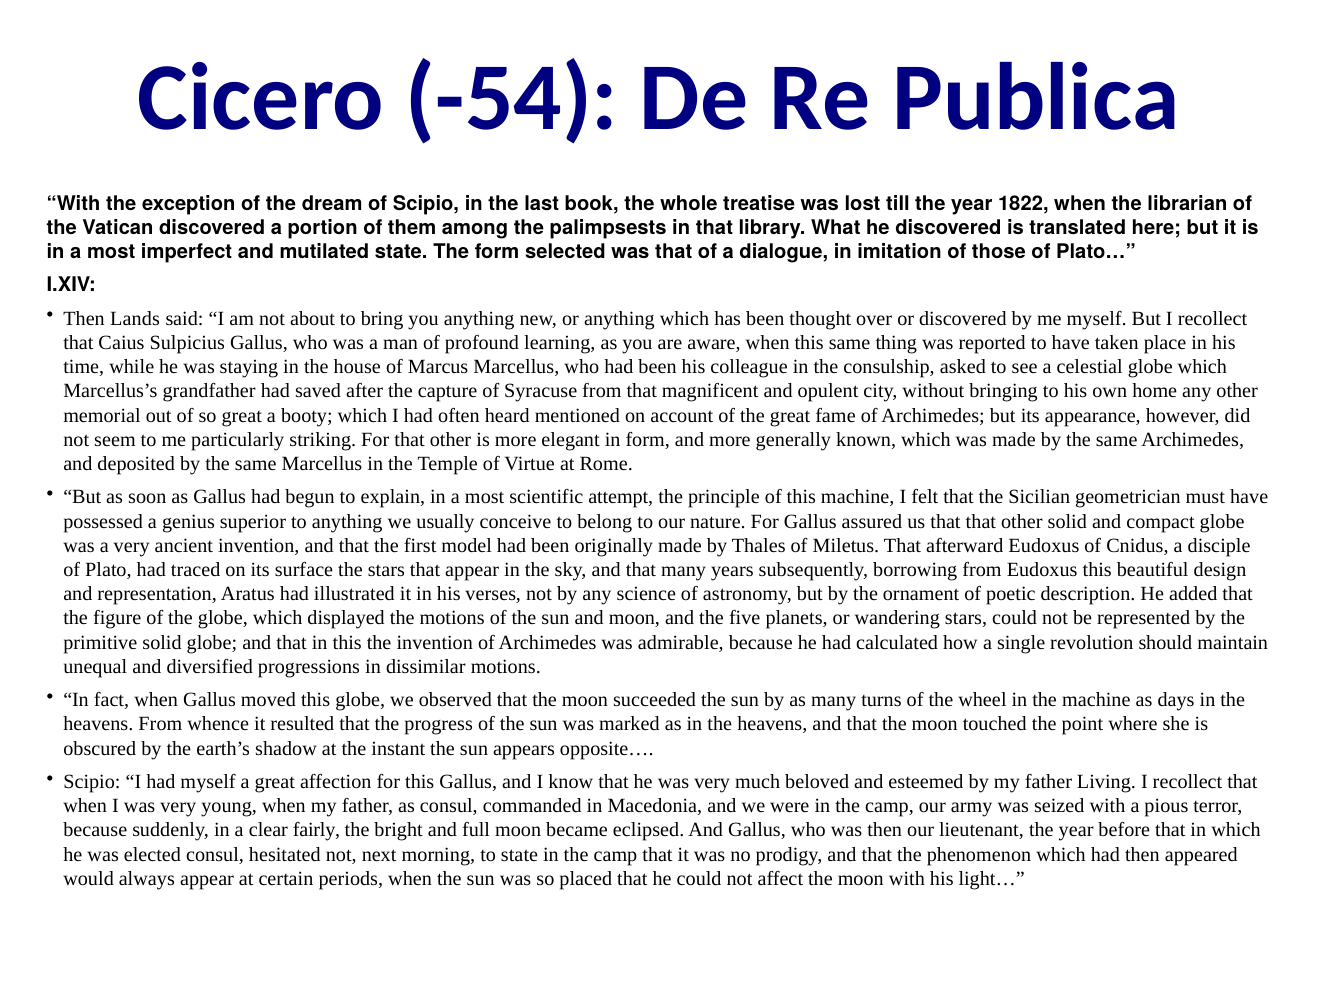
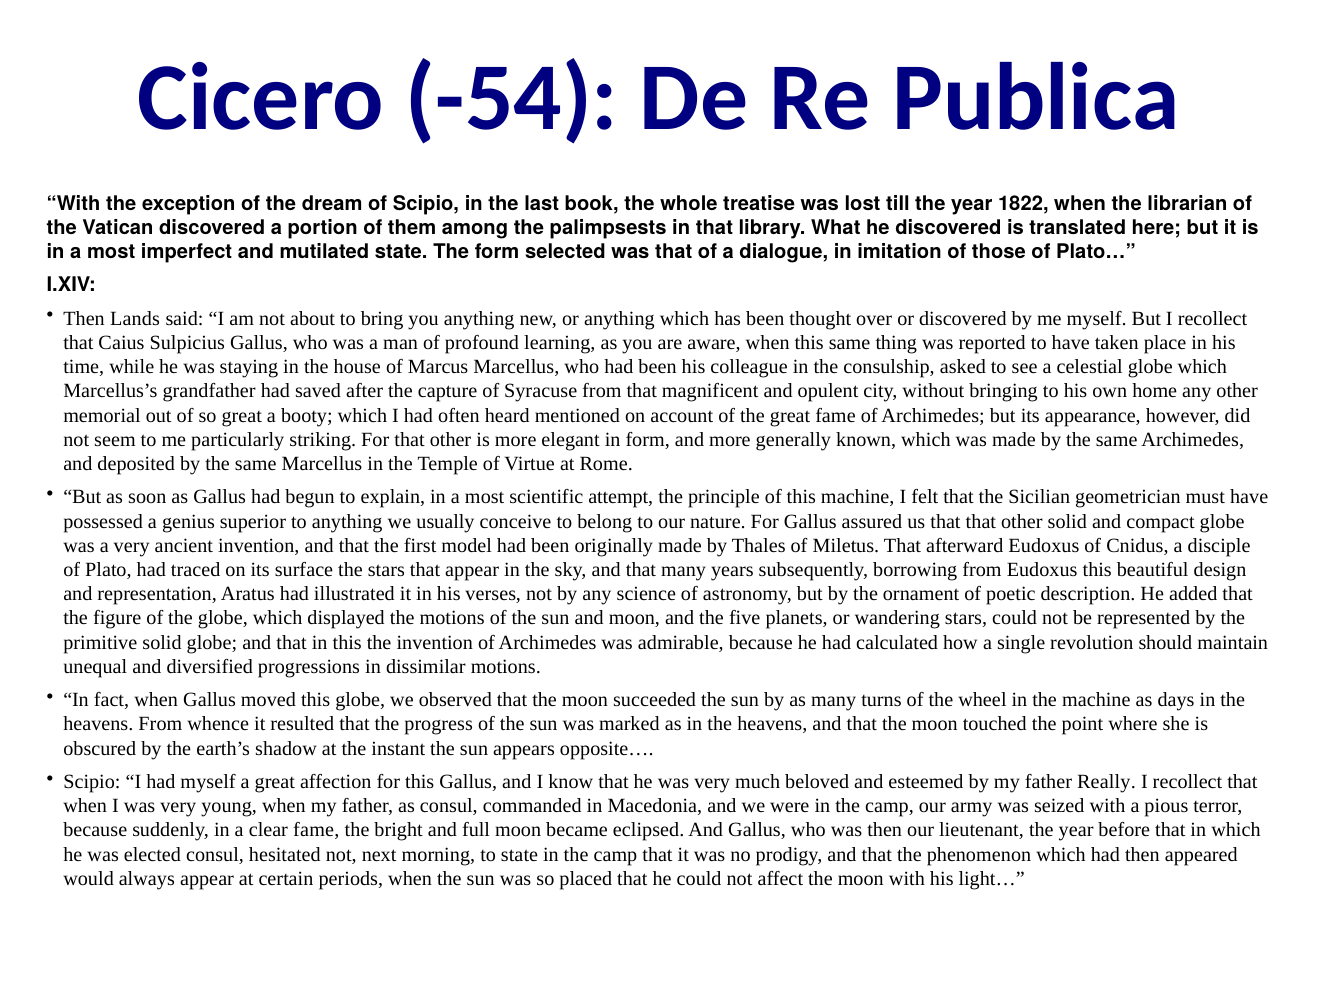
Living: Living -> Really (1106, 782)
clear fairly: fairly -> fame (316, 830)
